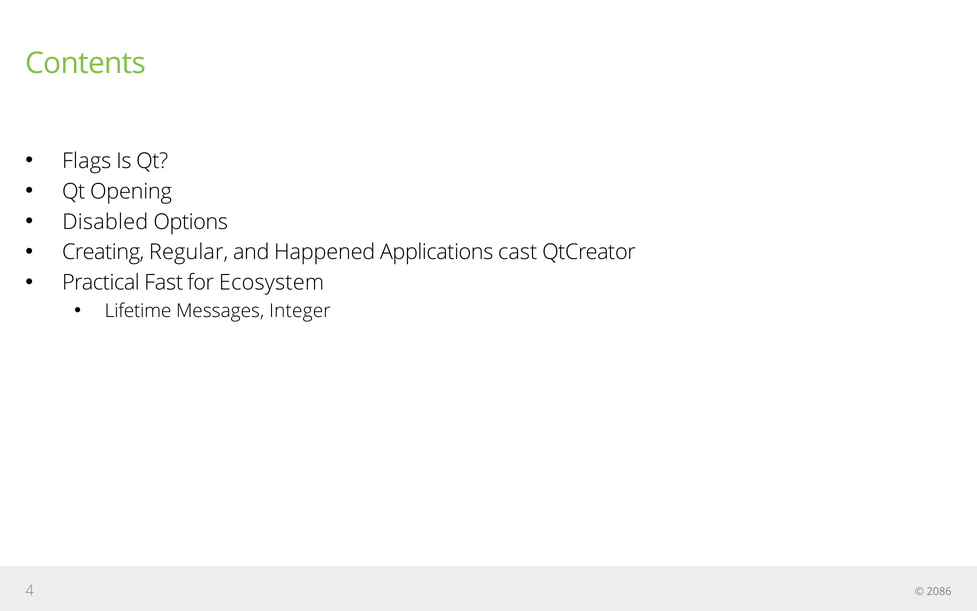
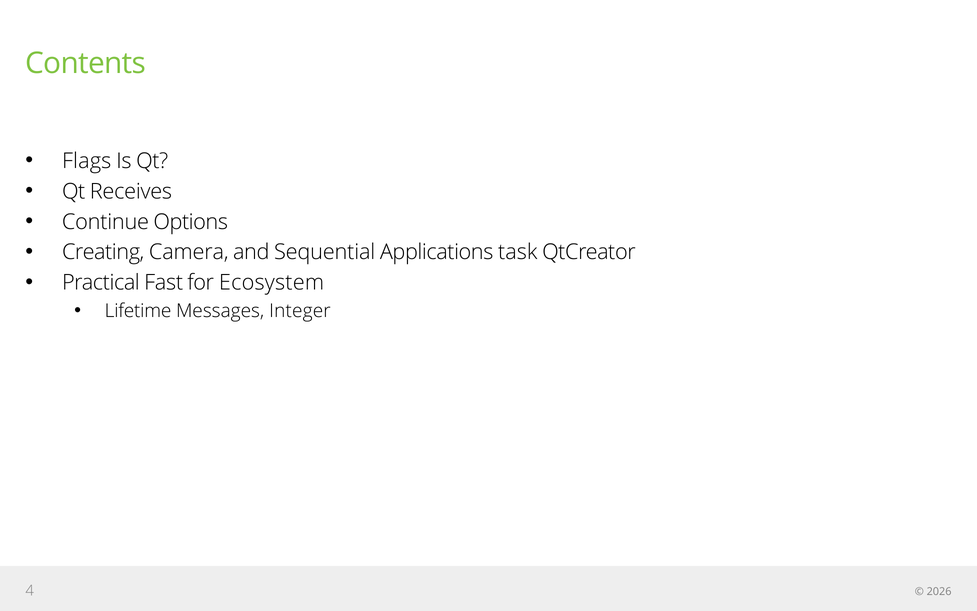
Opening: Opening -> Receives (131, 191)
Disabled: Disabled -> Continue (105, 222)
Regular: Regular -> Camera (189, 252)
Happened: Happened -> Sequential (325, 252)
cast: cast -> task (518, 252)
2086: 2086 -> 2026 (939, 591)
